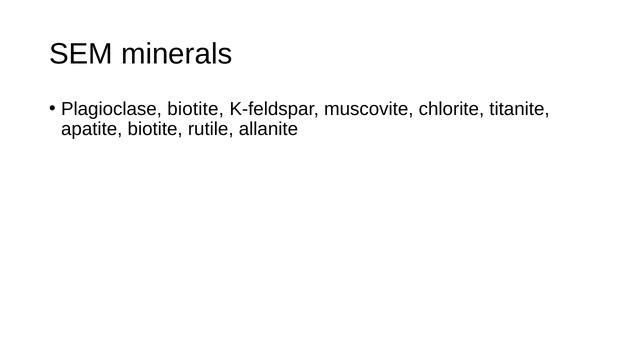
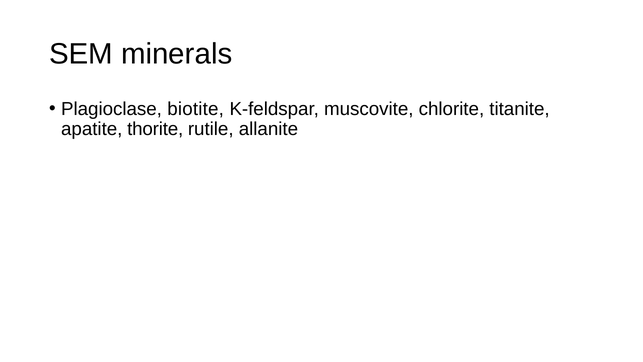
apatite biotite: biotite -> thorite (155, 129)
